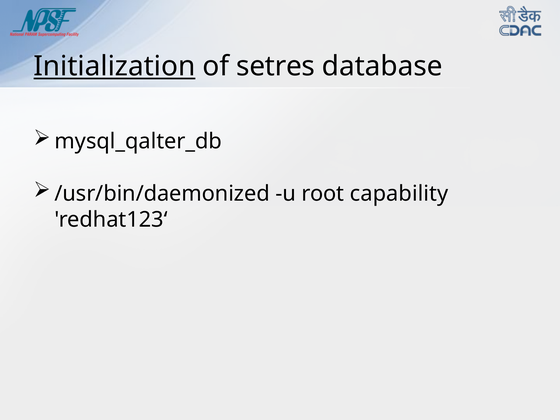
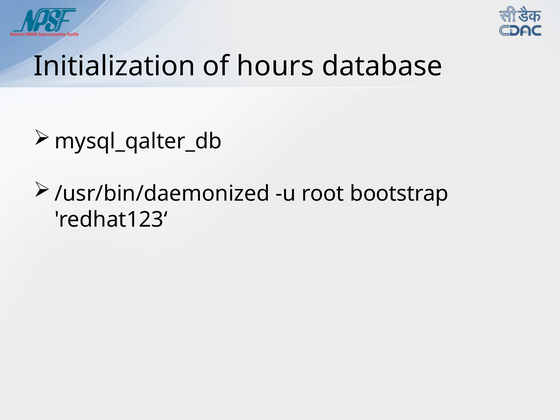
Initialization underline: present -> none (114, 66)
setres: setres -> hours (275, 66)
capability: capability -> bootstrap (399, 194)
